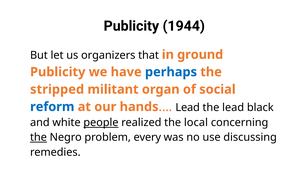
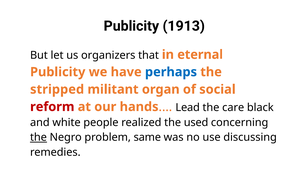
1944: 1944 -> 1913 (184, 26)
ground: ground -> eternal (200, 54)
reform colour: blue -> red (52, 106)
the lead: lead -> care (233, 107)
people underline: present -> none (101, 122)
local: local -> used (196, 122)
every: every -> same (147, 137)
